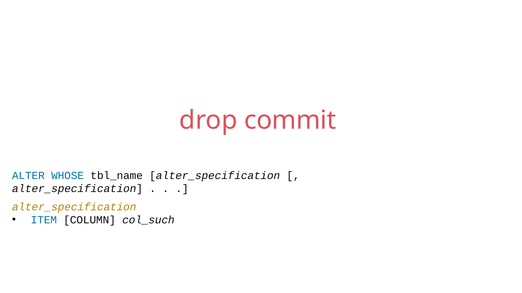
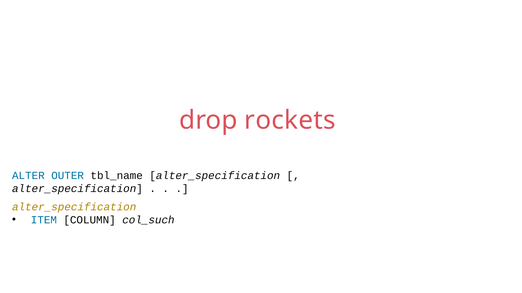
commit: commit -> rockets (290, 121)
WHOSE: WHOSE -> OUTER (68, 176)
